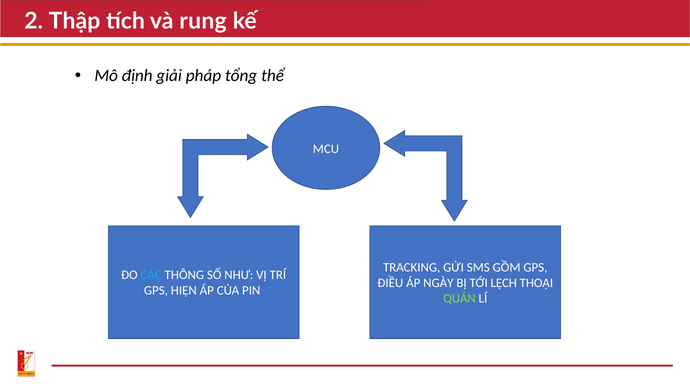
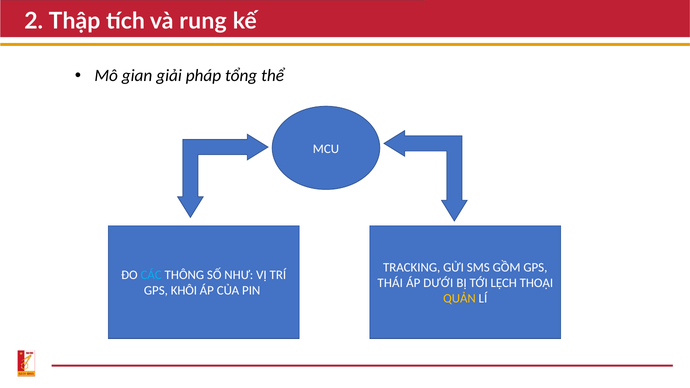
định: định -> gian (137, 76)
ĐIỀU: ĐIỀU -> THÁI (390, 283)
NGÀY: NGÀY -> DƯỚI (438, 283)
HIỆN: HIỆN -> KHÔI (184, 291)
QUẢN colour: light green -> yellow (459, 299)
